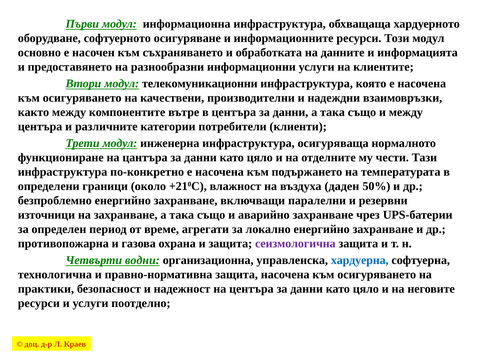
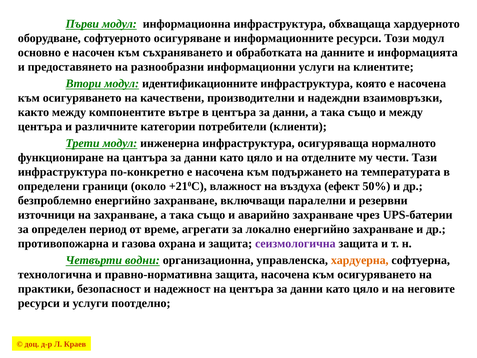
телекомуникационни: телекомуникационни -> идентификационните (200, 84)
даден: даден -> ефект (342, 186)
хардуерна colour: blue -> orange (360, 260)
